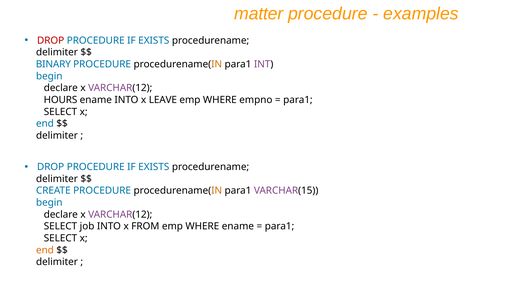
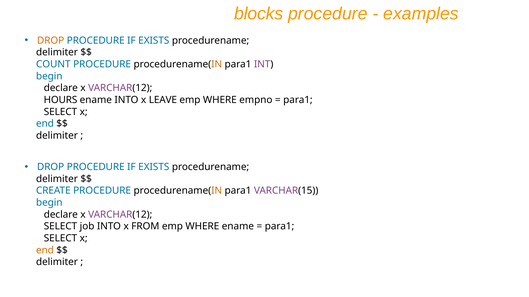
matter: matter -> blocks (259, 14)
DROP colour: red -> orange (51, 41)
BINARY: BINARY -> COUNT (53, 64)
